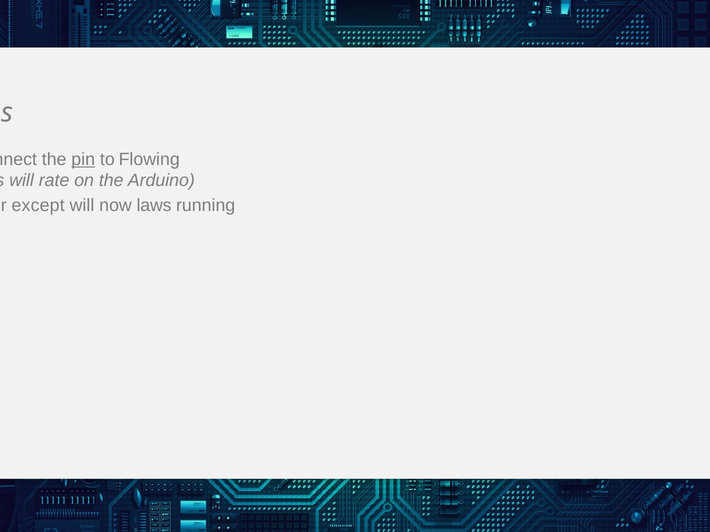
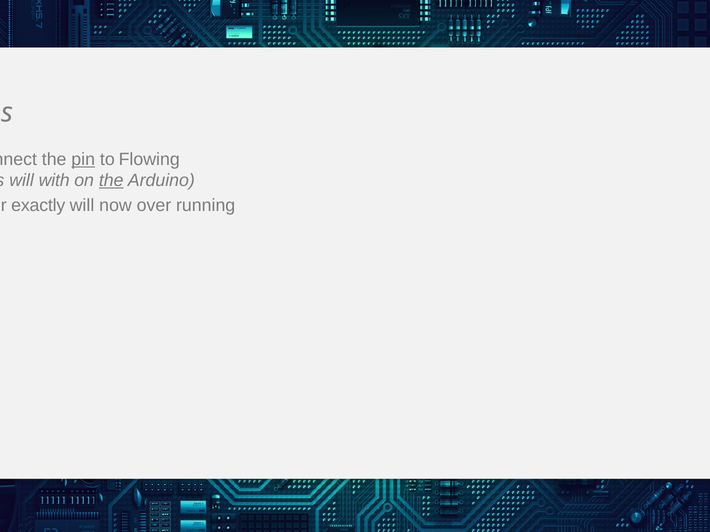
rate: rate -> with (54, 181)
the underline: none -> present (111, 181)
except: except -> exactly (38, 206)
laws: laws -> over (154, 206)
